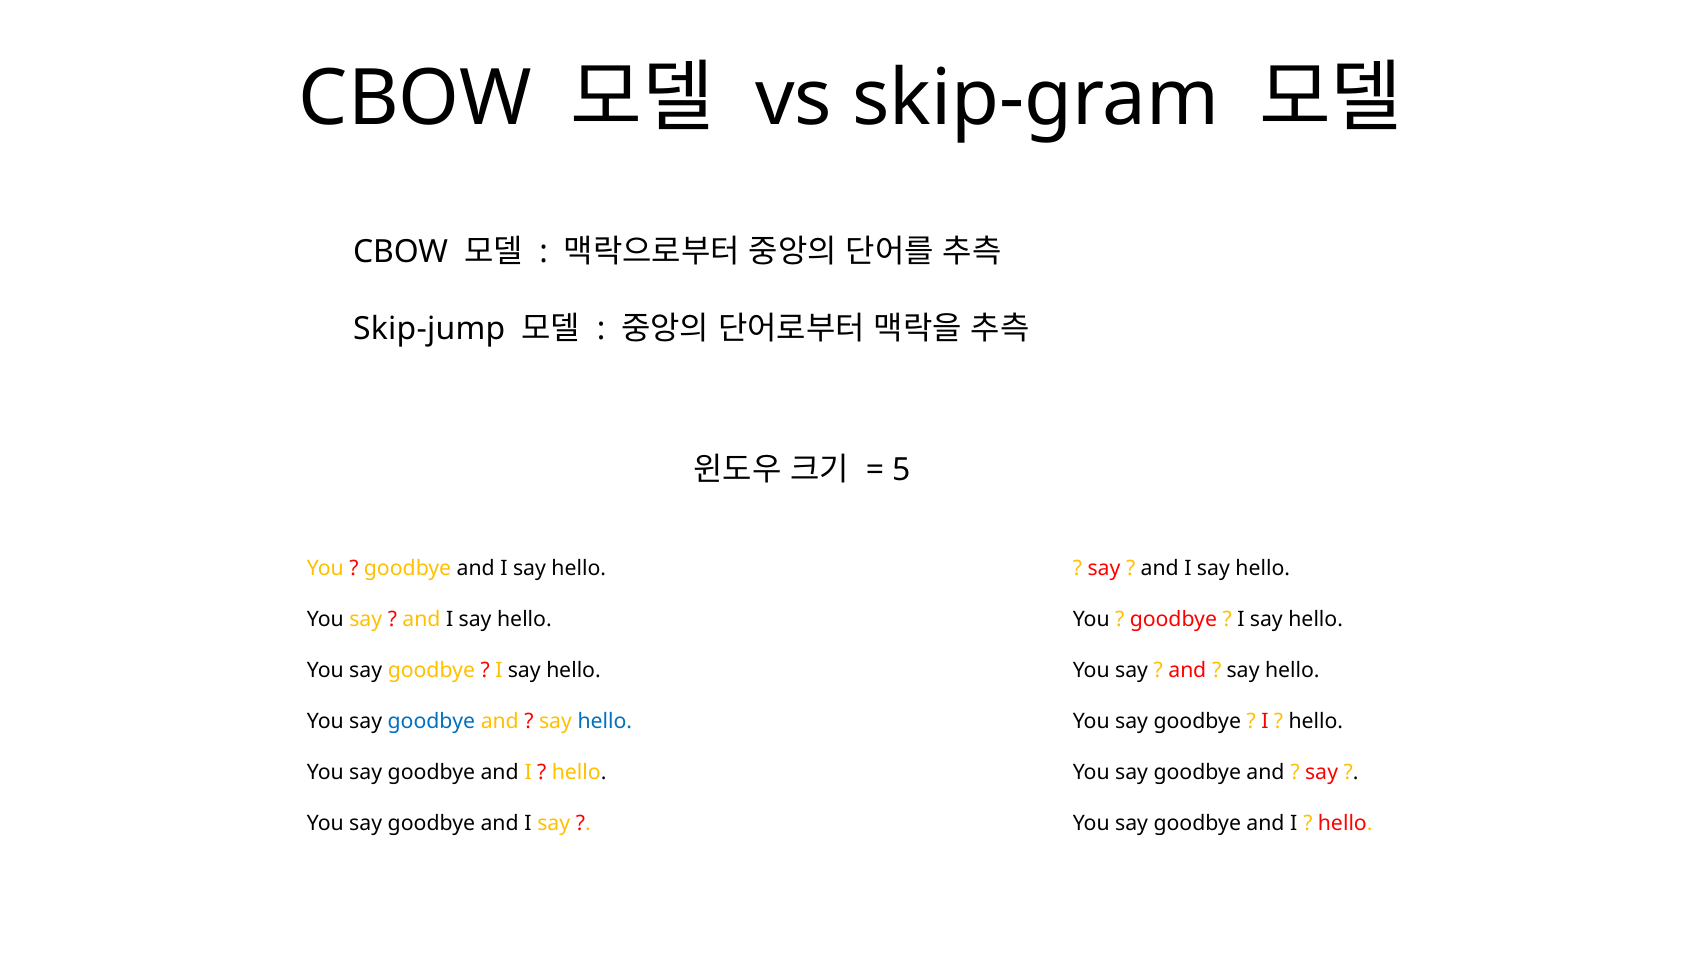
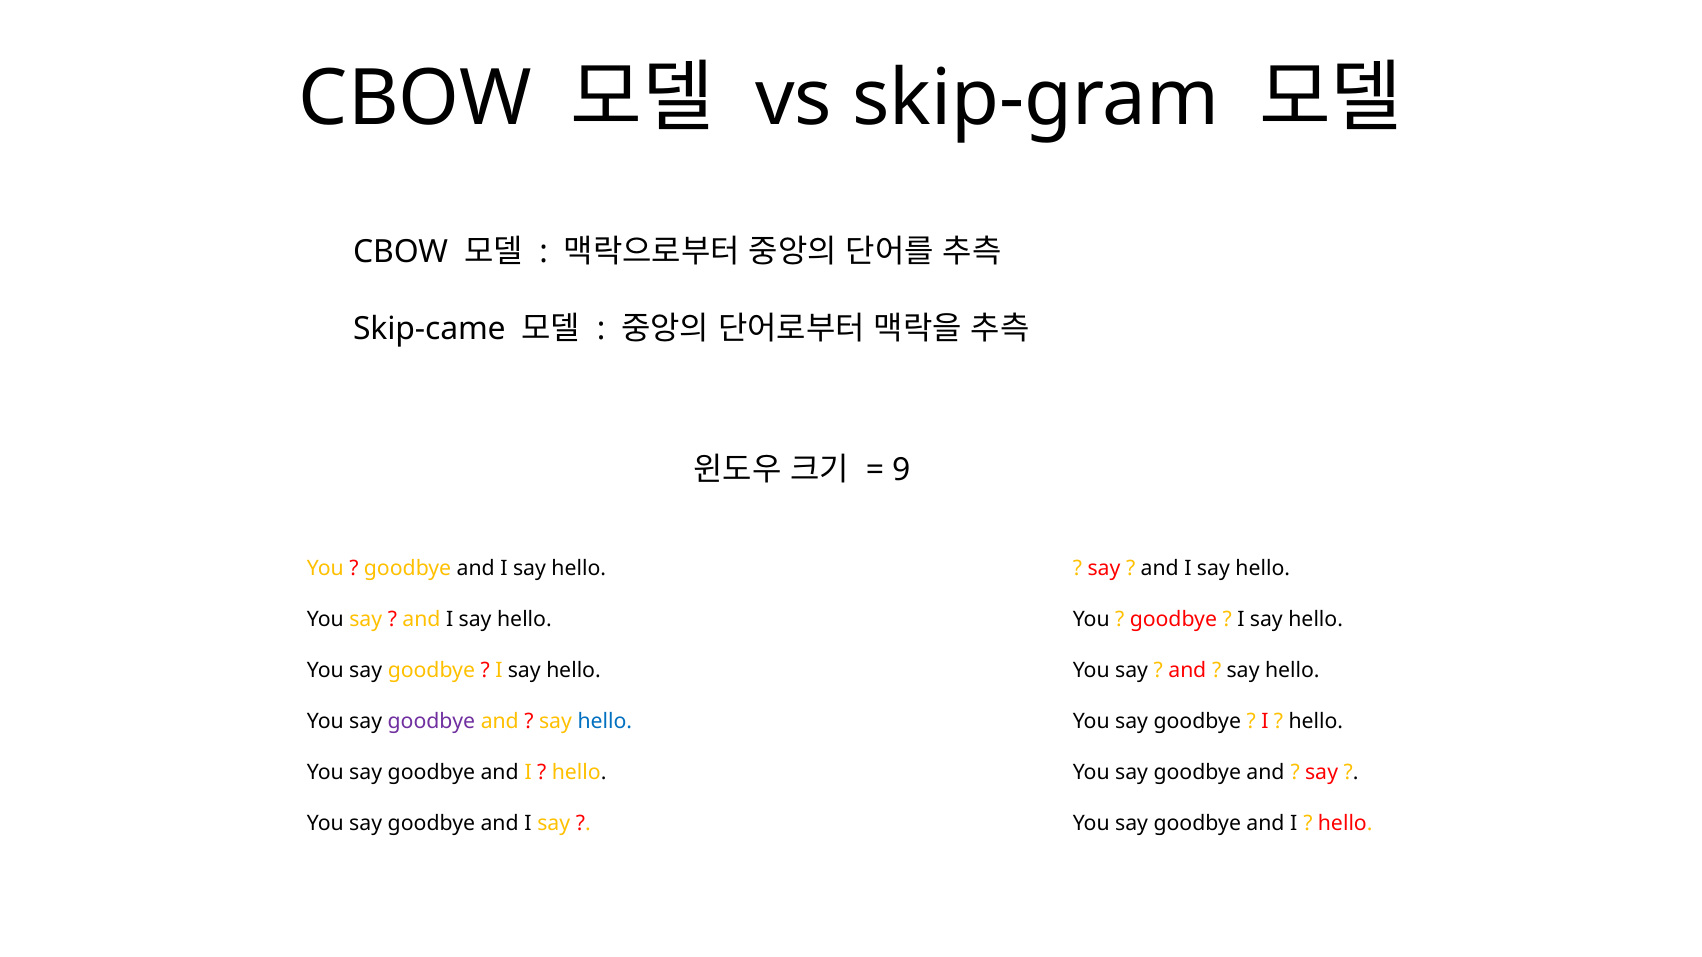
Skip-jump: Skip-jump -> Skip-came (429, 329)
5: 5 -> 9 (901, 470)
goodbye colour: blue -> purple (431, 722)
